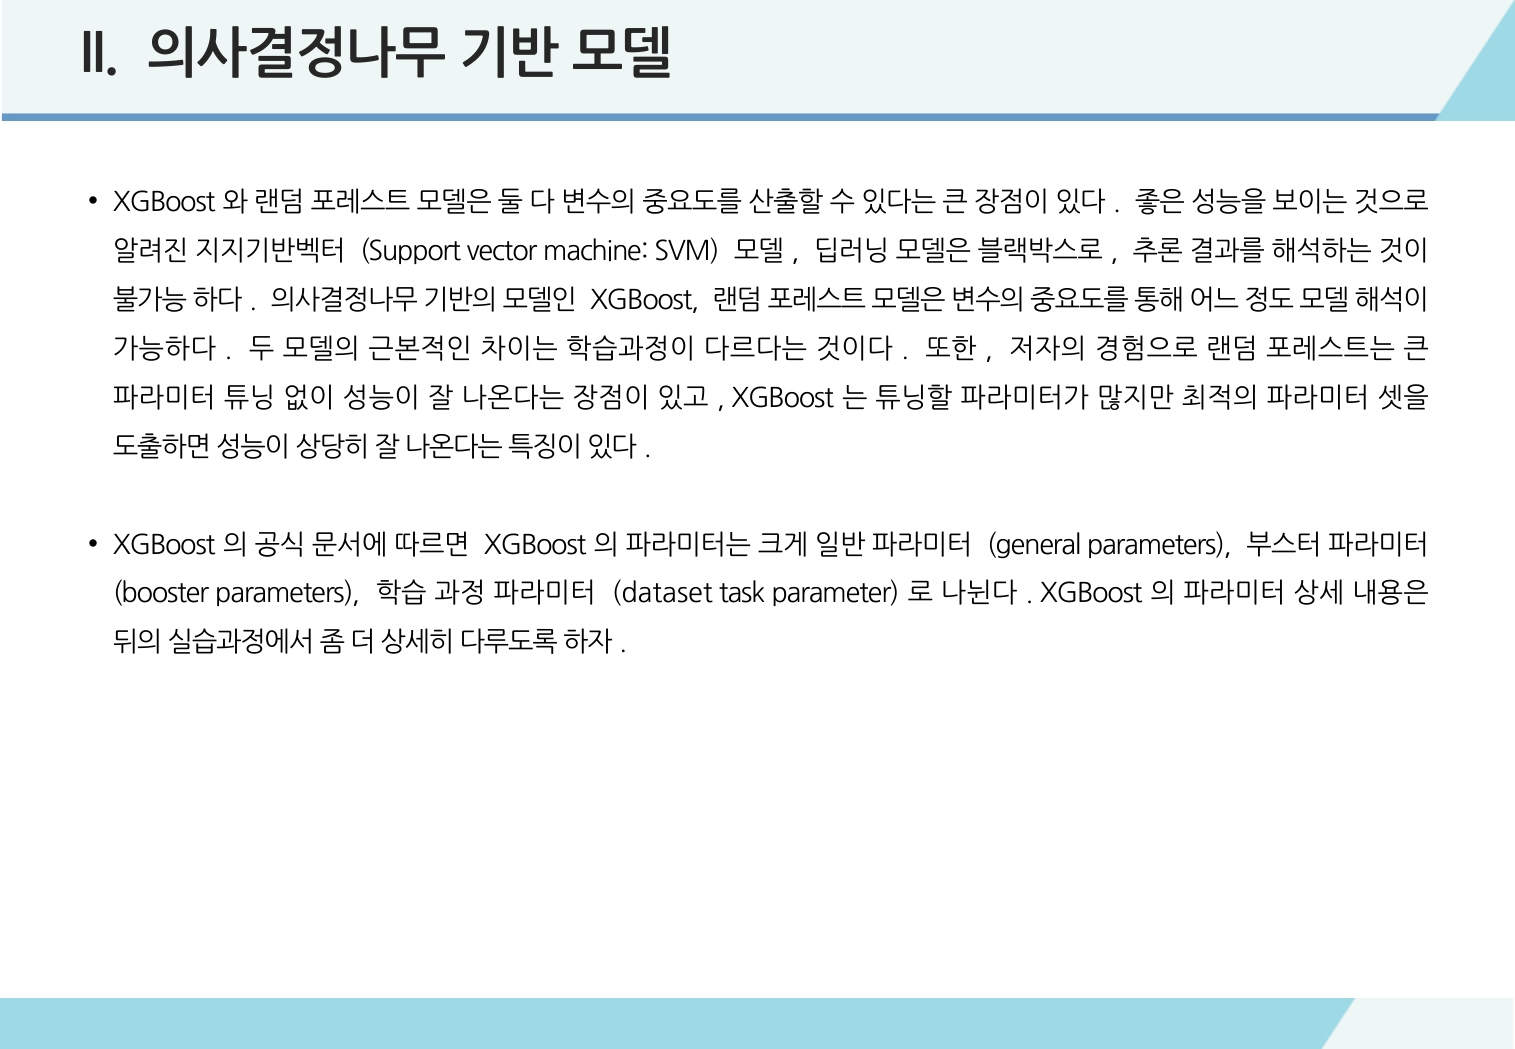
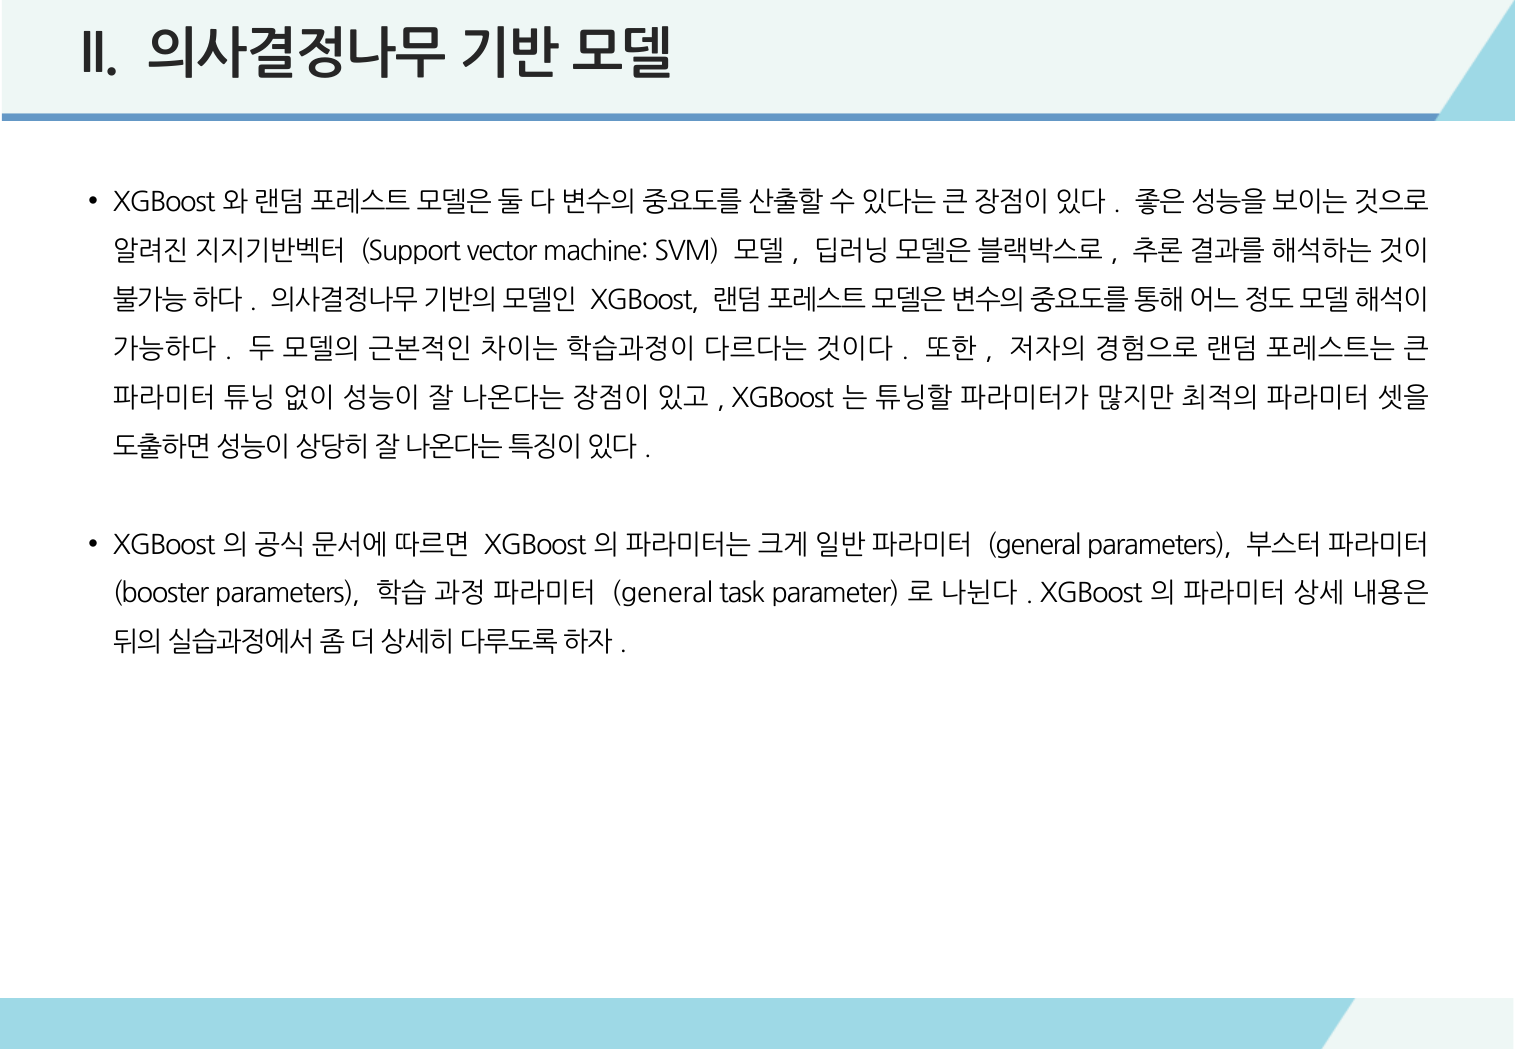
dataset: dataset -> general (662, 594)
